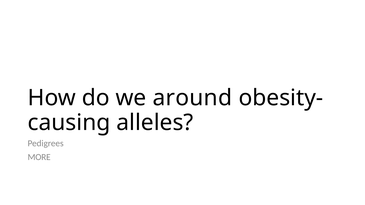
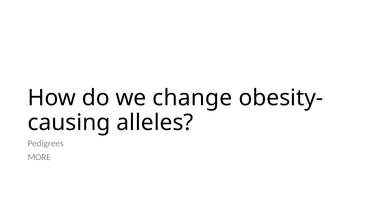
around: around -> change (192, 98)
